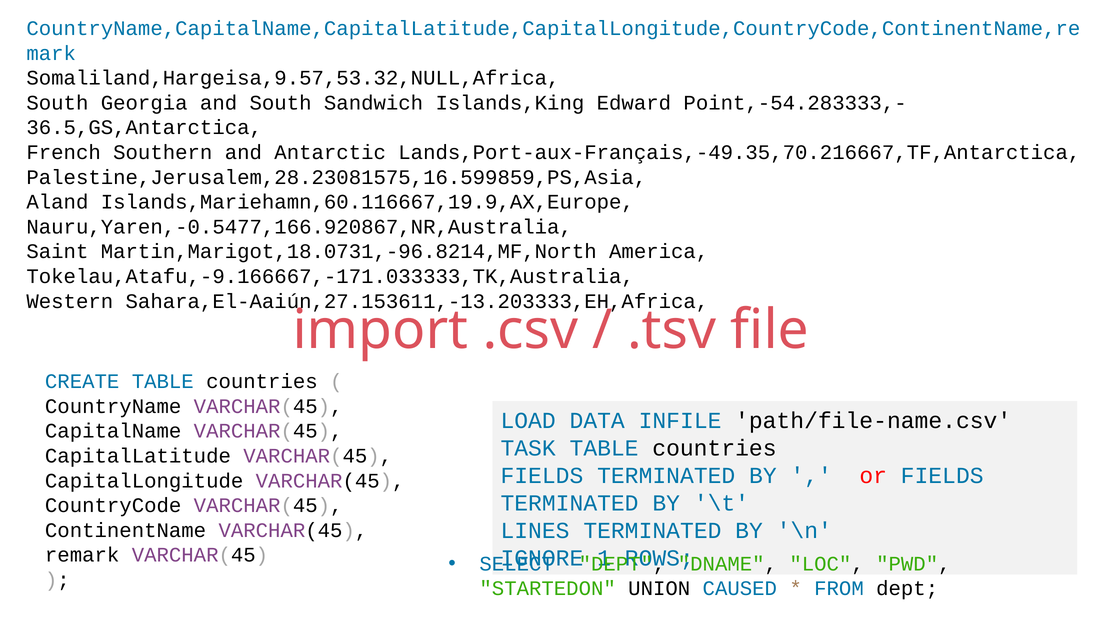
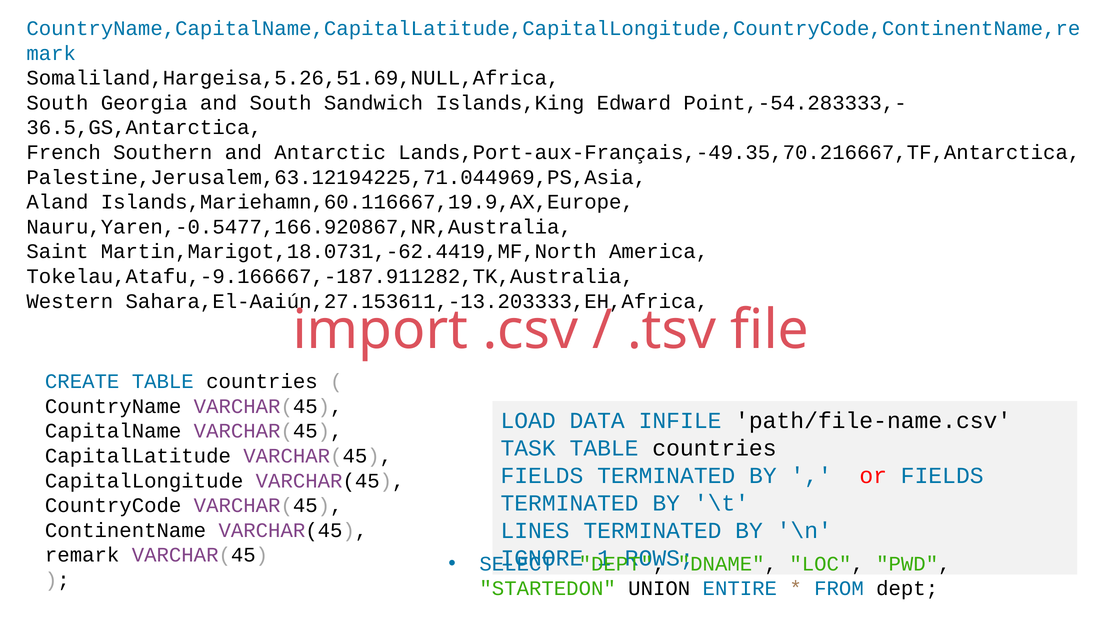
Somaliland,Hargeisa,9.57,53.32,NULL,Africa: Somaliland,Hargeisa,9.57,53.32,NULL,Africa -> Somaliland,Hargeisa,5.26,51.69,NULL,Africa (293, 78)
Palestine,Jerusalem,28.23081575,16.599859,PS,Asia: Palestine,Jerusalem,28.23081575,16.599859,PS,Asia -> Palestine,Jerusalem,63.12194225,71.044969,PS,Asia (336, 177)
Martin,Marigot,18.0731,-96.8214,MF,North: Martin,Marigot,18.0731,-96.8214,MF,North -> Martin,Marigot,18.0731,-62.4419,MF,North (349, 252)
Tokelau,Atafu,-9.166667,-171.033333,TK,Australia: Tokelau,Atafu,-9.166667,-171.033333,TK,Australia -> Tokelau,Atafu,-9.166667,-187.911282,TK,Australia (330, 276)
CAUSED: CAUSED -> ENTIRE (740, 588)
